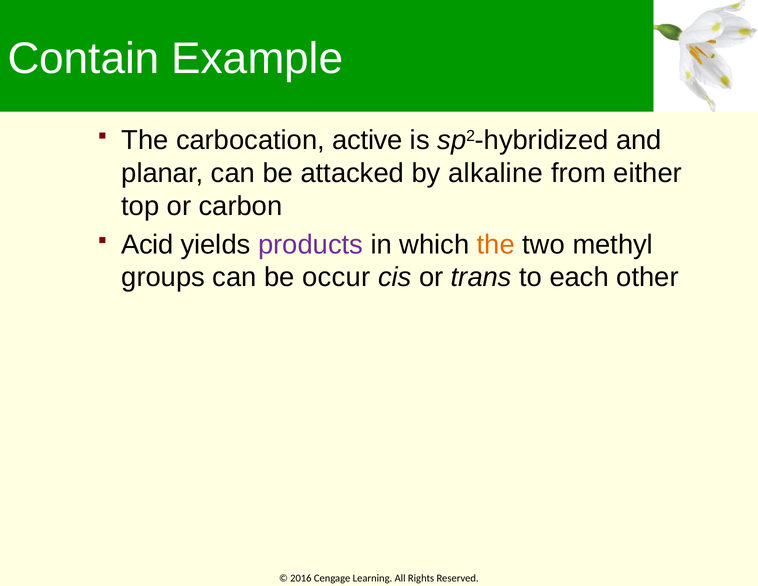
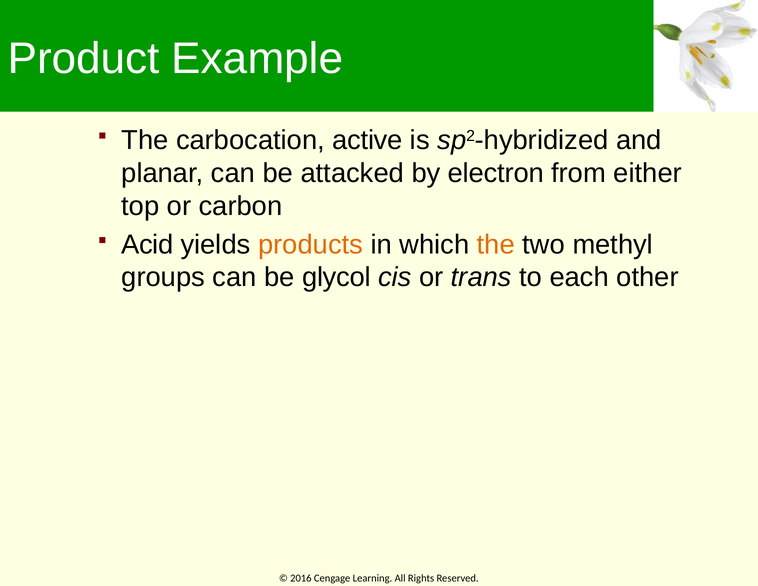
Contain: Contain -> Product (83, 58)
alkaline: alkaline -> electron (496, 173)
products colour: purple -> orange (311, 244)
occur: occur -> glycol (336, 277)
